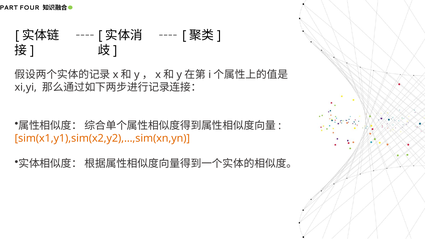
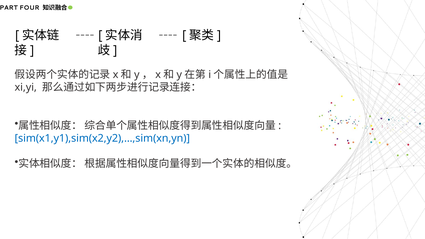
sim(x1,y1),sim(x2,y2),…,sim(xn,yn colour: orange -> blue (102, 138)
